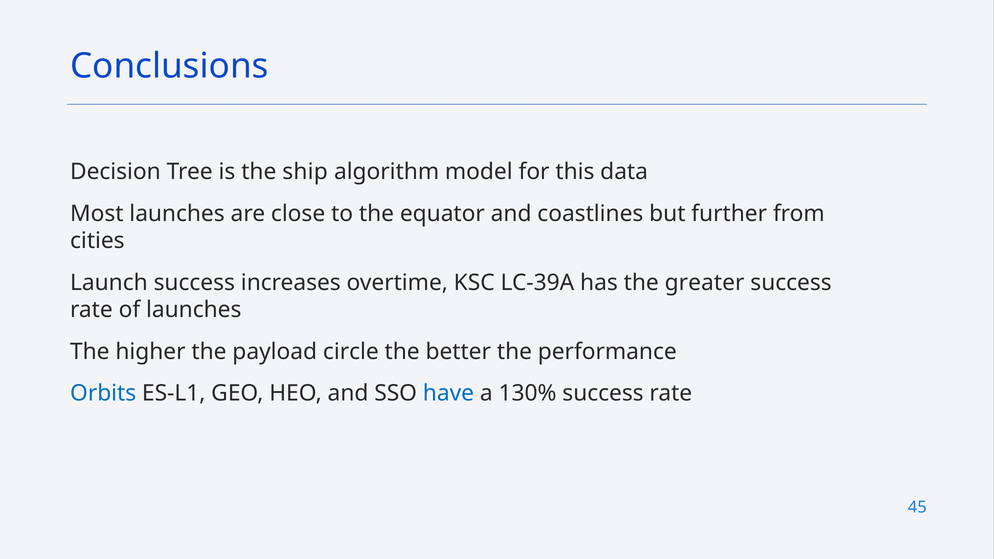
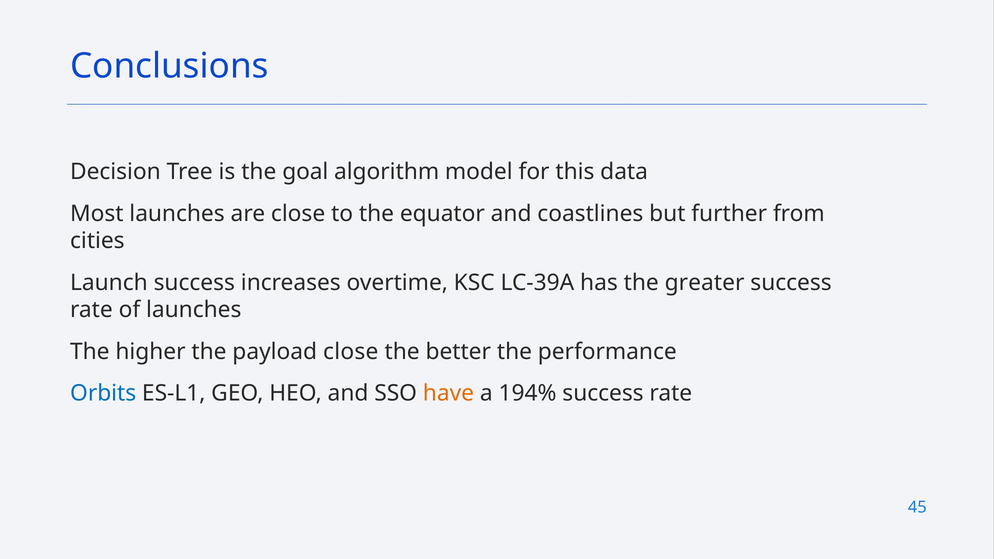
ship: ship -> goal (305, 172)
payload circle: circle -> close (351, 352)
have colour: blue -> orange (448, 394)
130%: 130% -> 194% (528, 394)
